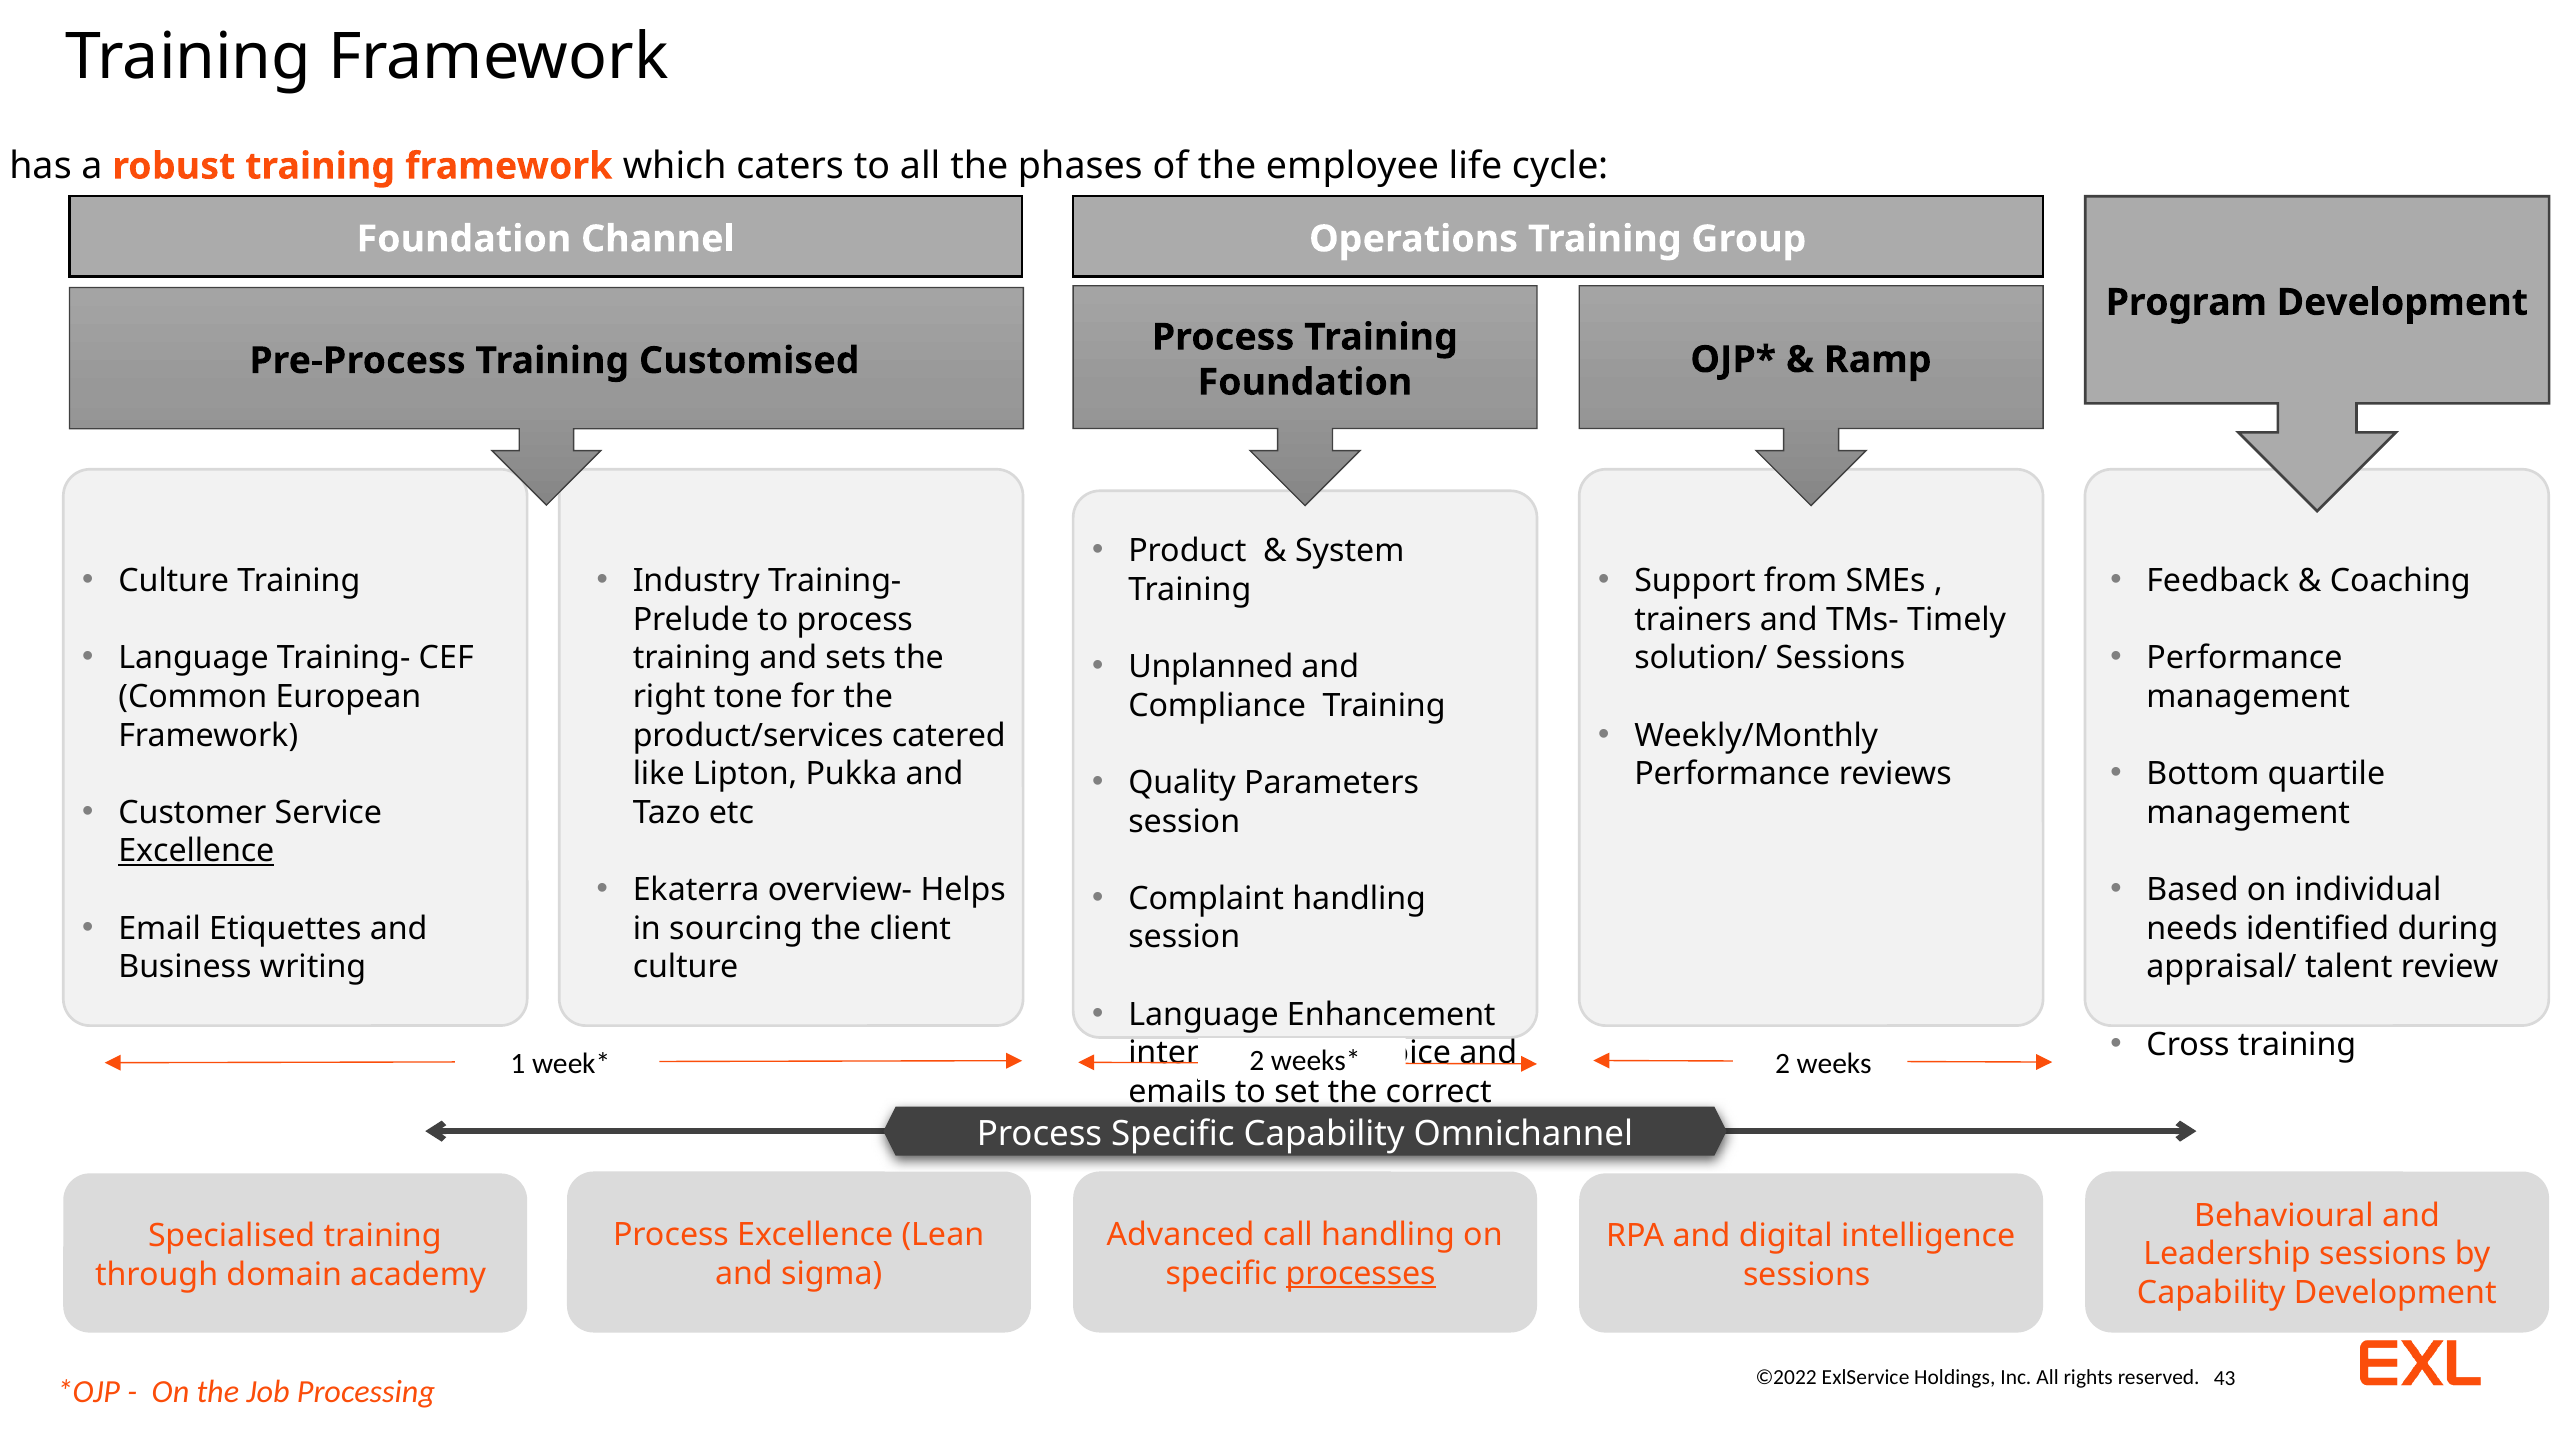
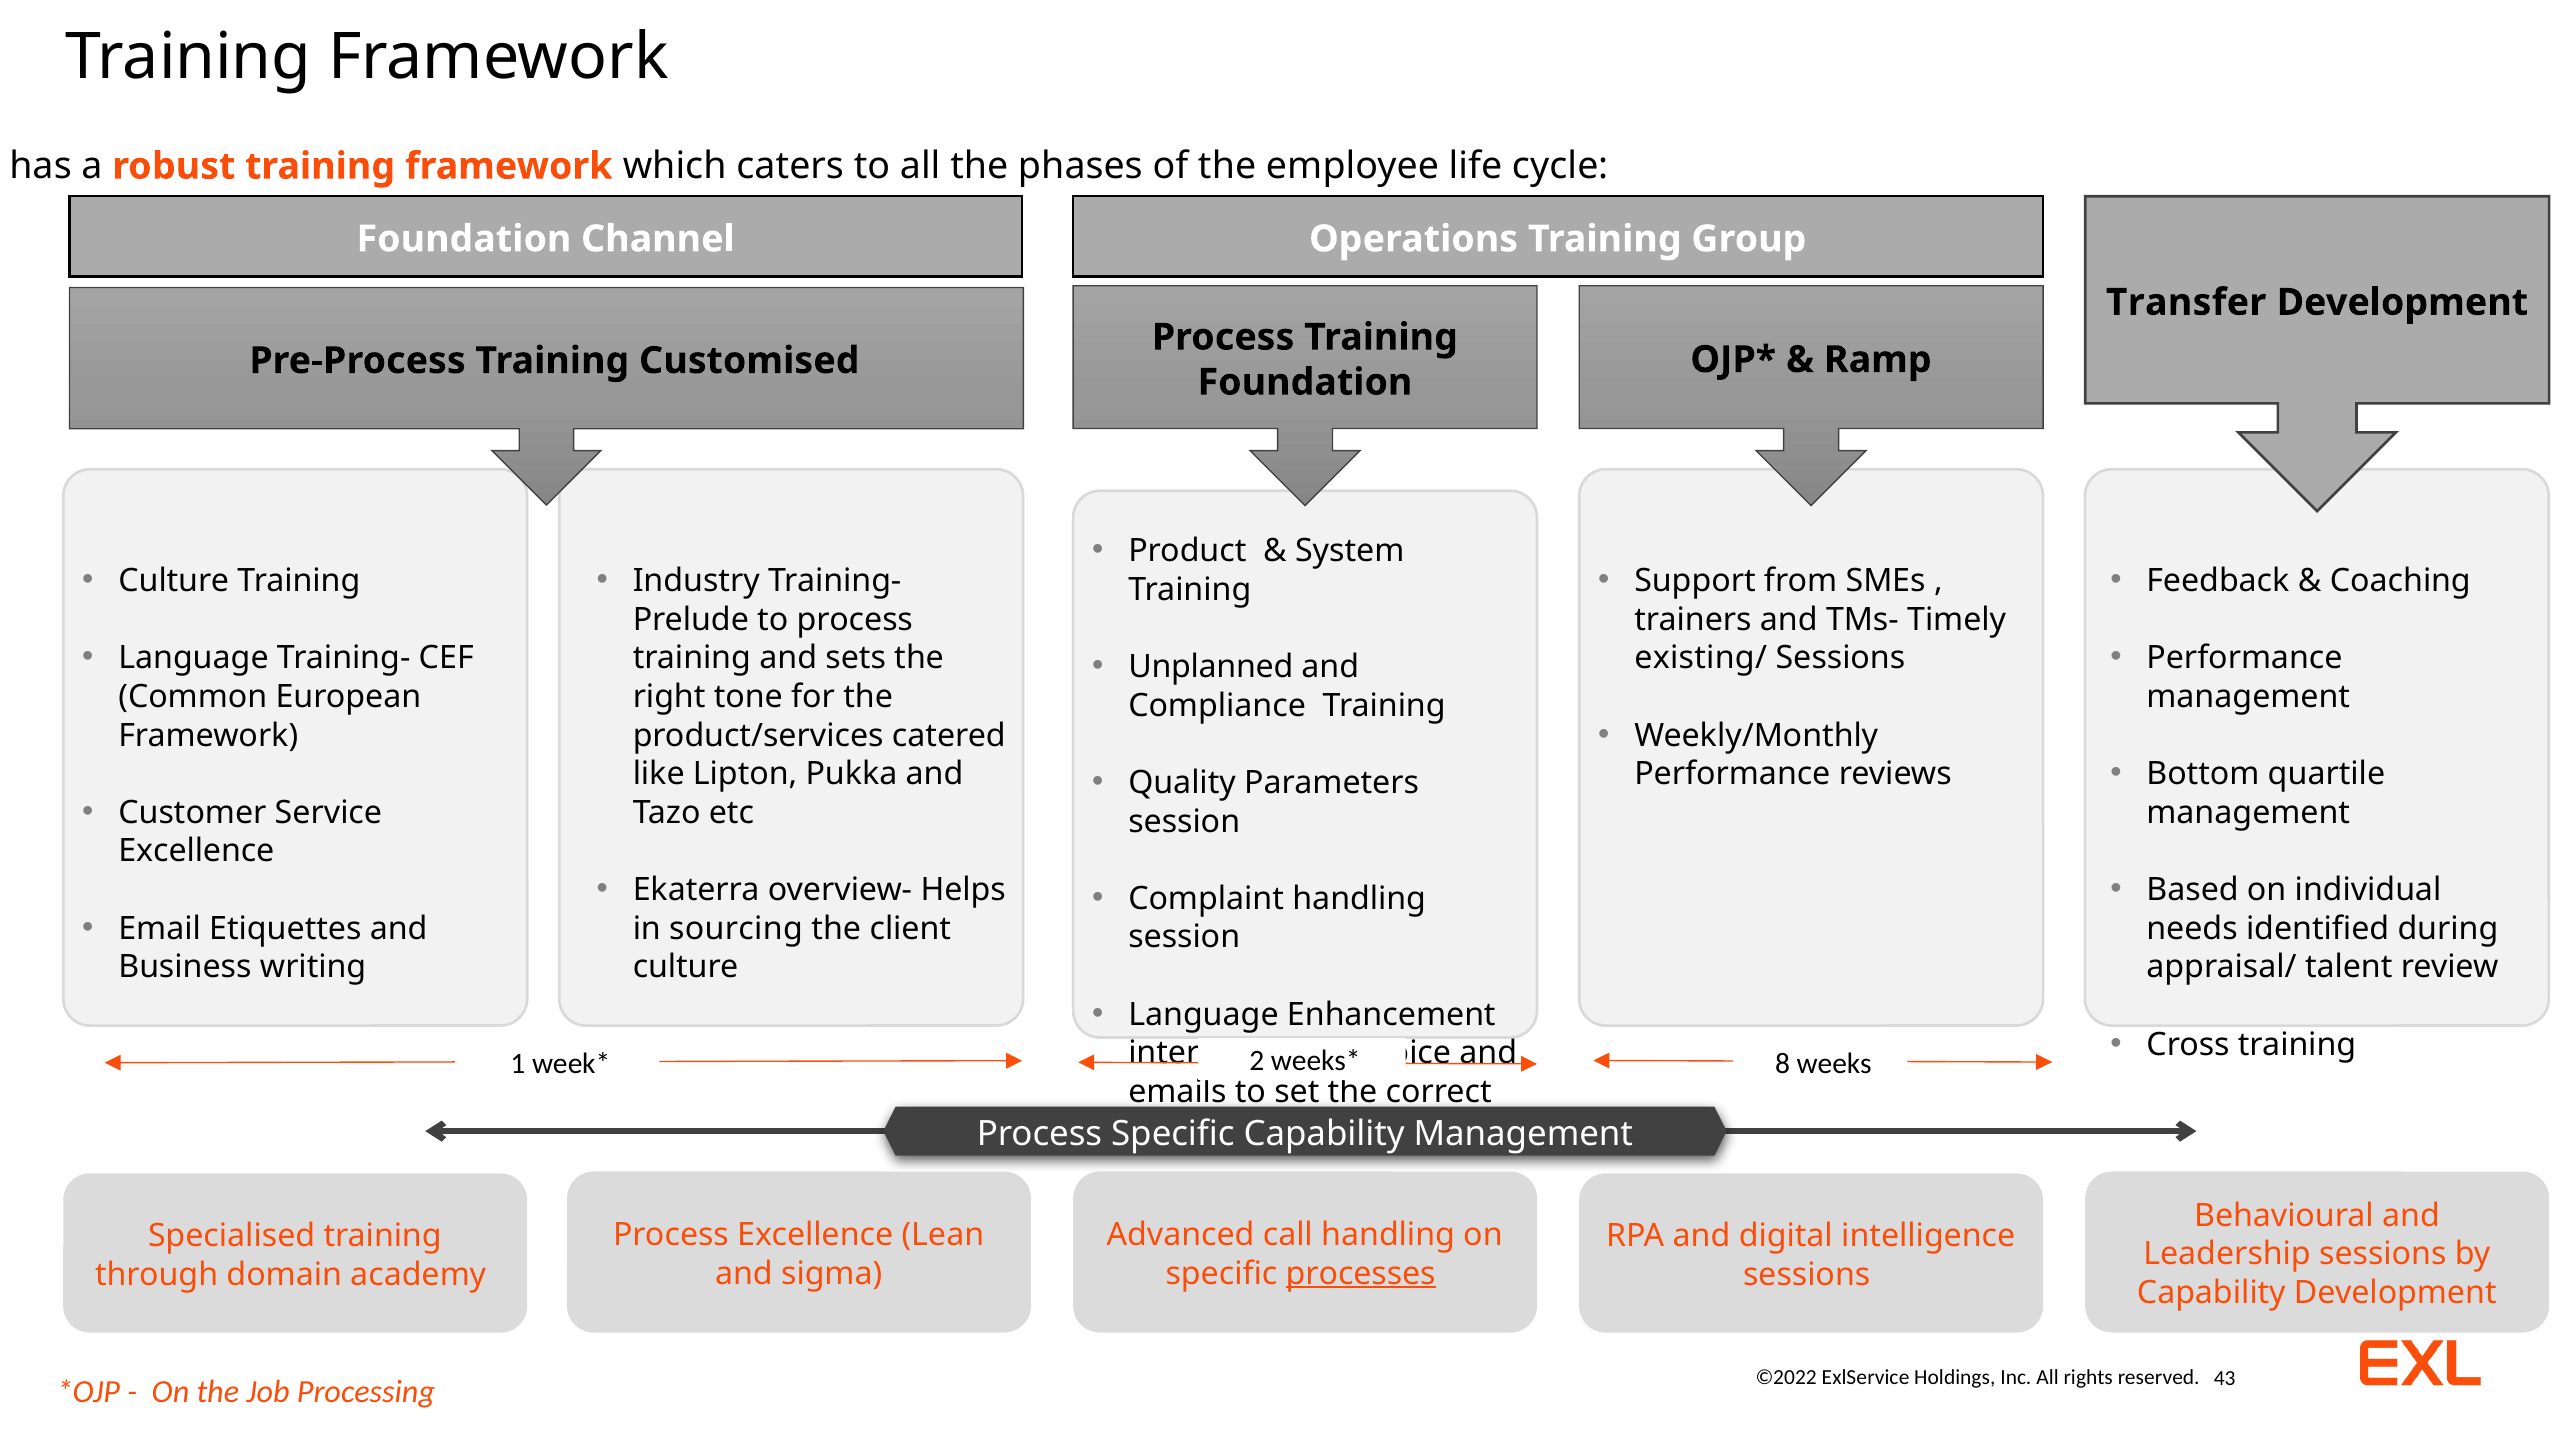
Program: Program -> Transfer (2186, 302)
solution/: solution/ -> existing/ (1701, 658)
Excellence underline: present -> none (196, 851)
2: 2 -> 8 (1783, 1064)
Omnichannel: Omnichannel -> Management (1523, 1134)
